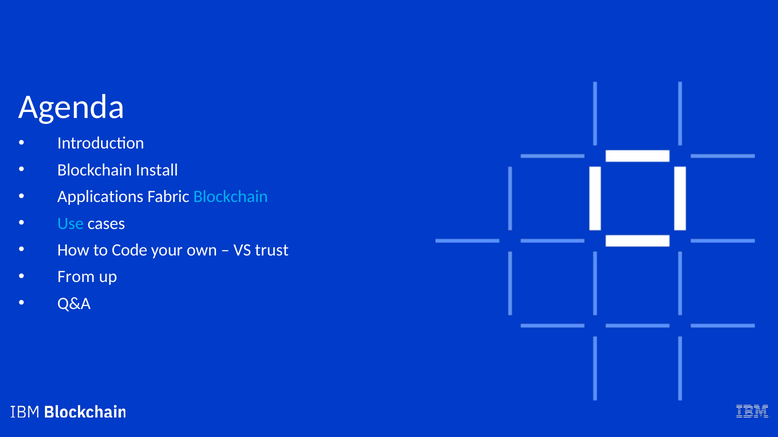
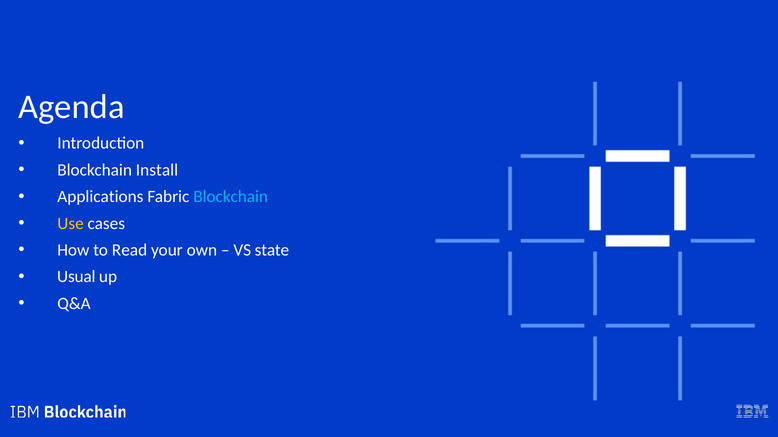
Use colour: light blue -> yellow (71, 224)
Code: Code -> Read (130, 250)
trust: trust -> state (272, 250)
From: From -> Usual (76, 277)
